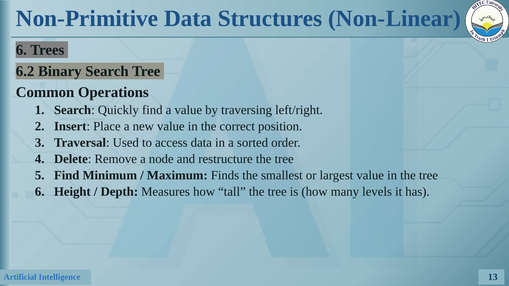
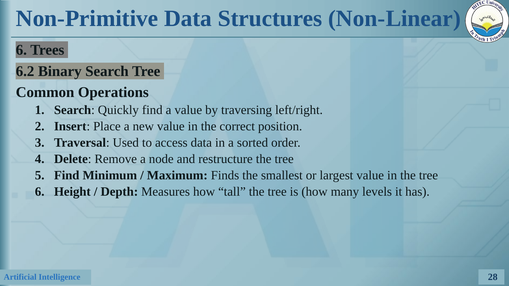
13: 13 -> 28 (493, 277)
